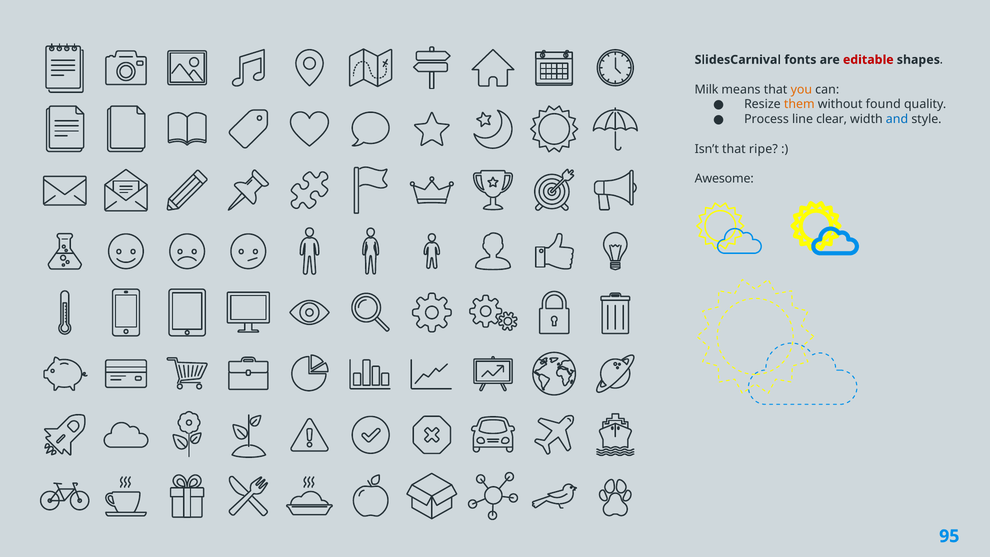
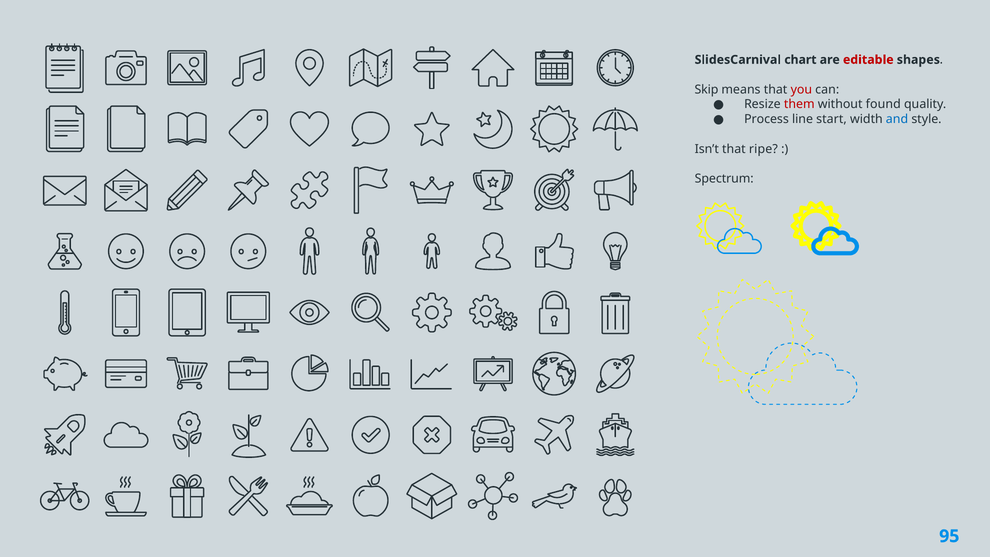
fonts: fonts -> chart (800, 60)
Milk: Milk -> Skip (707, 89)
you colour: orange -> red (801, 89)
them colour: orange -> red (799, 104)
clear: clear -> start (831, 119)
Awesome: Awesome -> Spectrum (724, 179)
